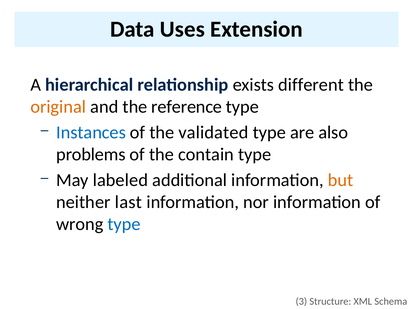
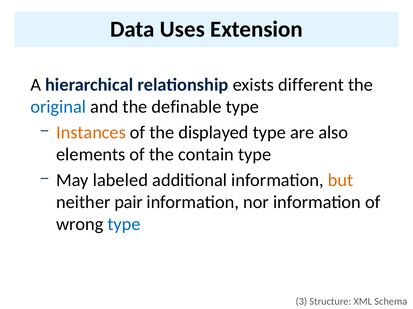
original colour: orange -> blue (58, 107)
reference: reference -> definable (187, 107)
Instances colour: blue -> orange (91, 133)
validated: validated -> displayed (214, 133)
problems: problems -> elements (91, 155)
last: last -> pair (129, 203)
